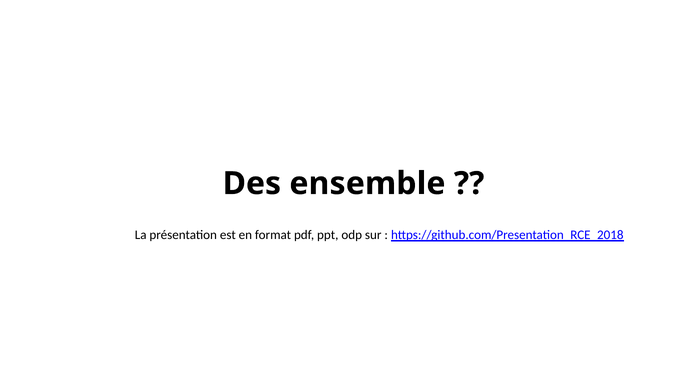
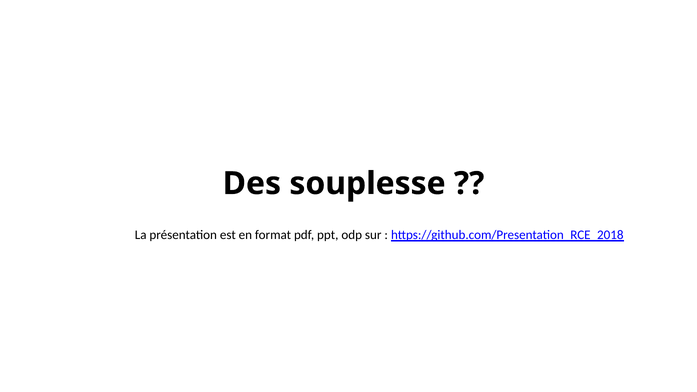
ensemble: ensemble -> souplesse (368, 184)
